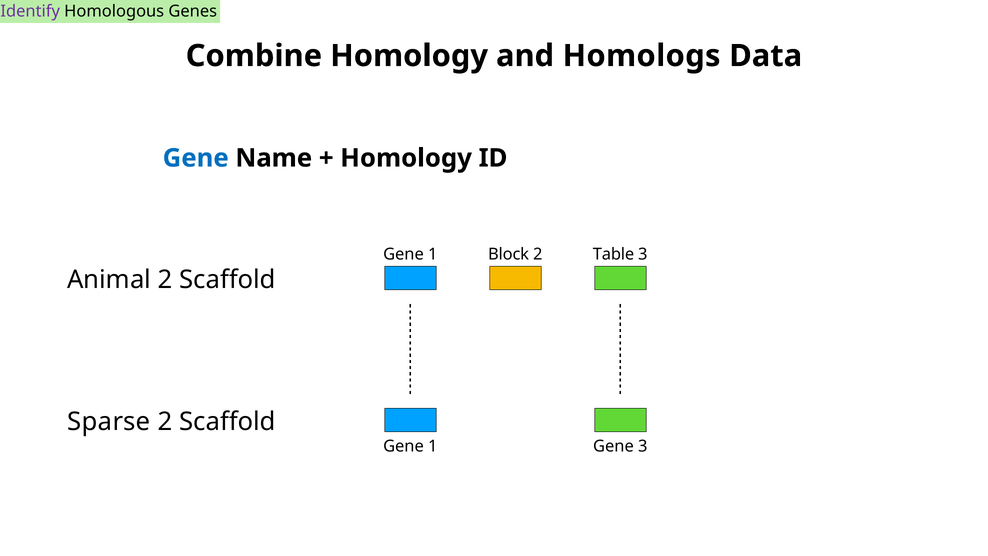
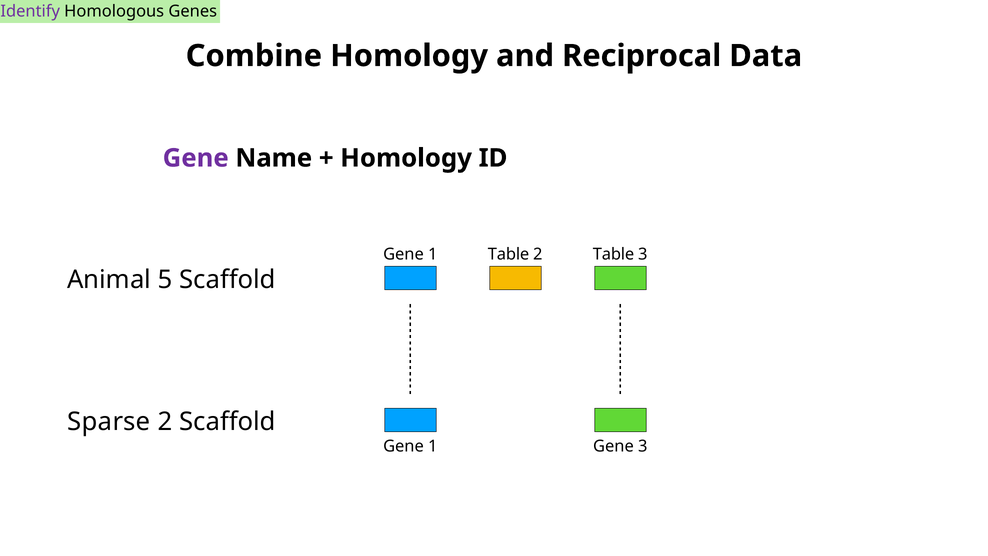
Homologs: Homologs -> Reciprocal (642, 56)
Gene colour: blue -> purple (196, 158)
1 Block: Block -> Table (509, 254)
Animal 2: 2 -> 5 (165, 280)
